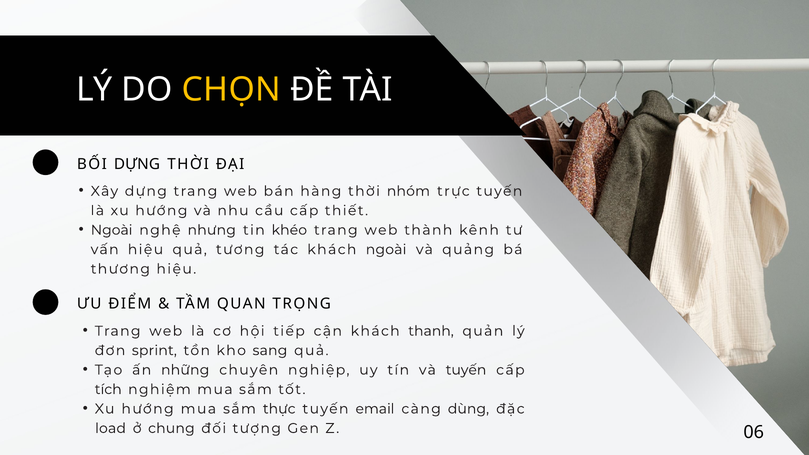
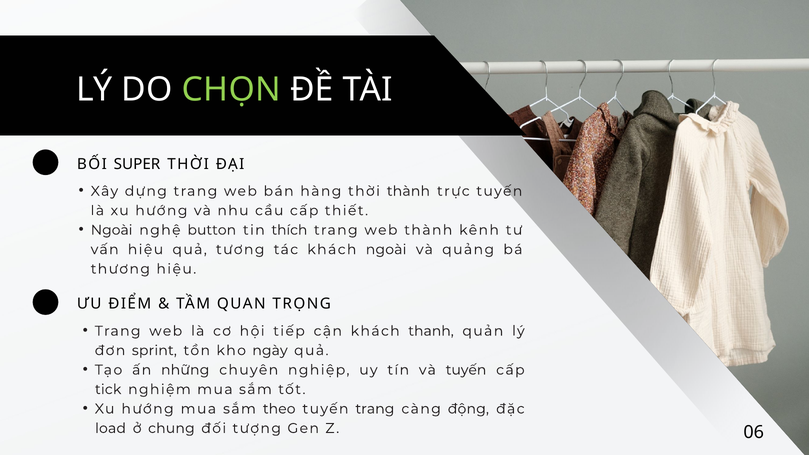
CHỌN colour: yellow -> light green (231, 90)
BỐI DỰNG: DỰNG -> SUPER (137, 164)
thời nhóm: nhóm -> thành (408, 191)
nhưng: nhưng -> button (212, 230)
khéo: khéo -> thích (289, 230)
sang: sang -> ngày (270, 351)
tích: tích -> tick (108, 389)
thực: thực -> theo (279, 409)
tuyến email: email -> trang (375, 409)
dùng: dùng -> động (468, 409)
